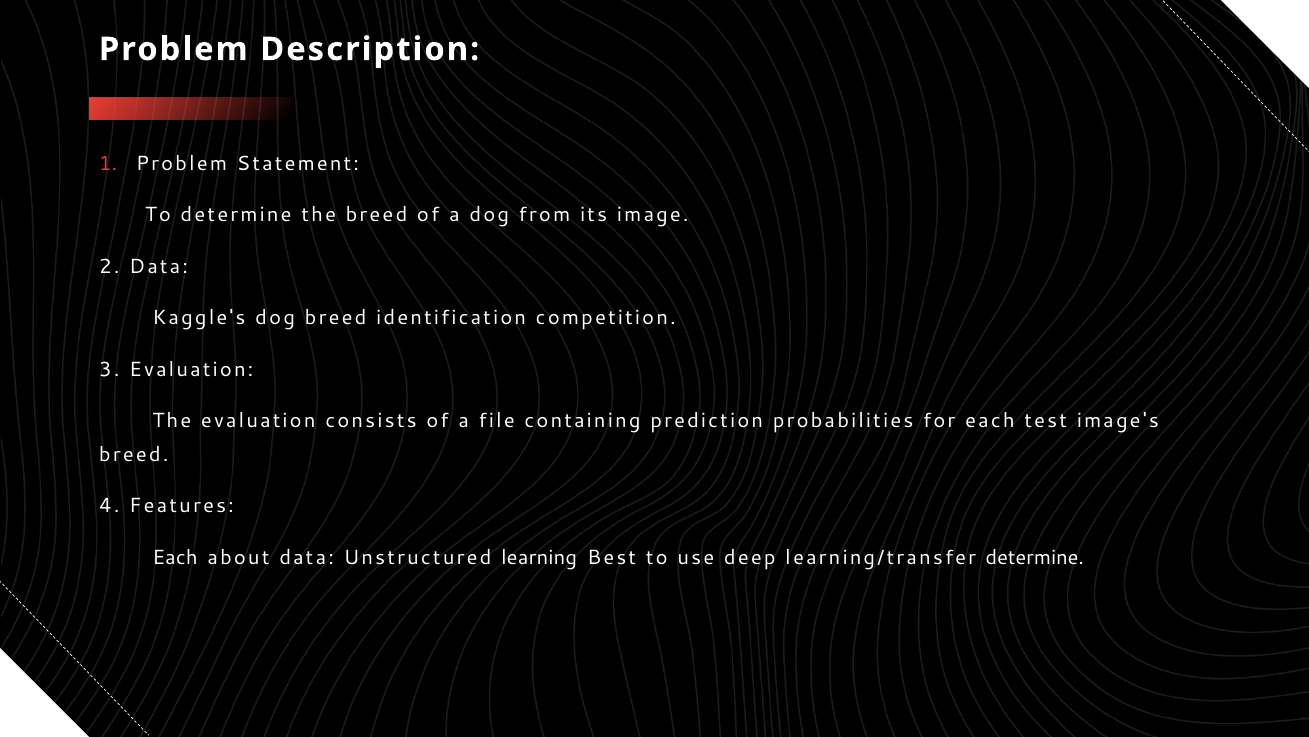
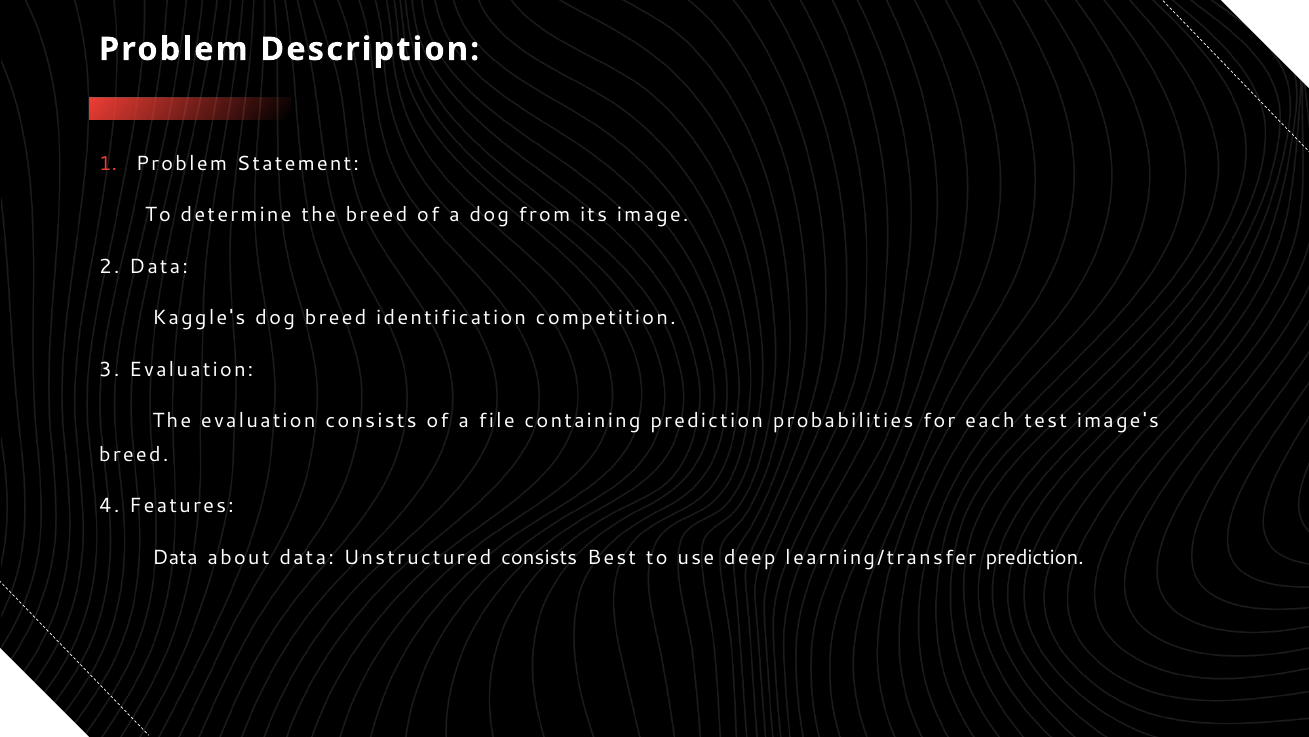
Each: Each -> Data (175, 557)
Unstructured learning: learning -> consists (539, 557)
learning/transfer determine: determine -> prediction (1035, 557)
